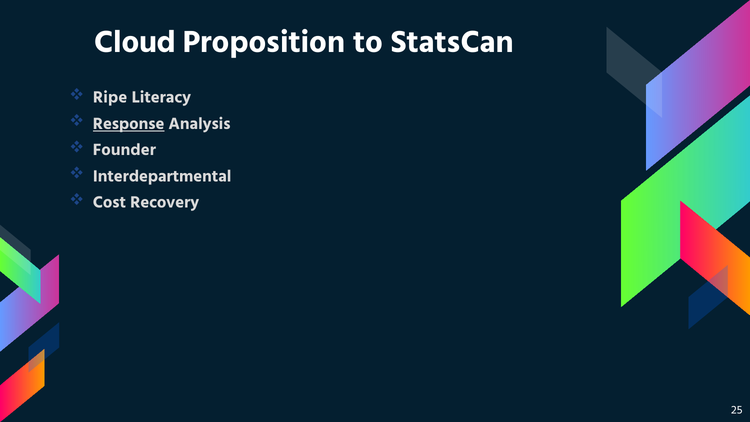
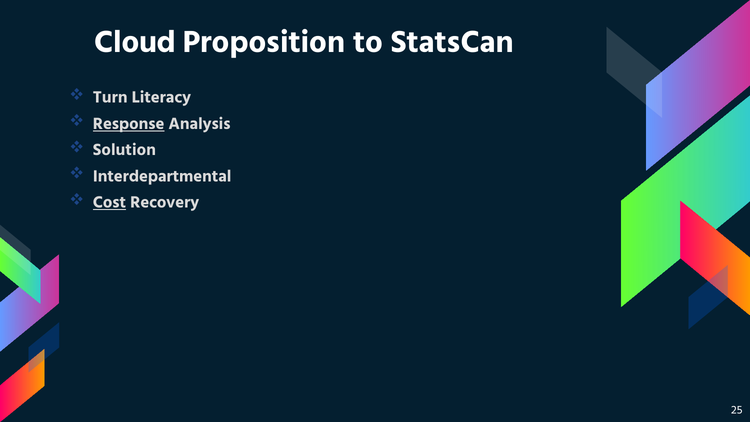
Ripe: Ripe -> Turn (110, 97)
Founder: Founder -> Solution (124, 150)
Cost underline: none -> present (109, 202)
